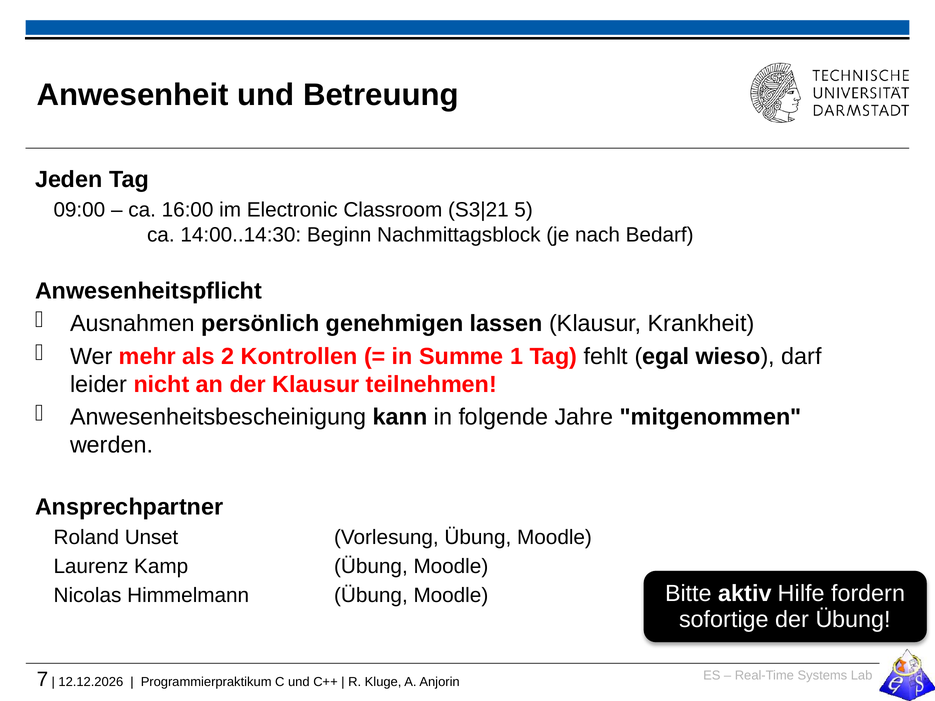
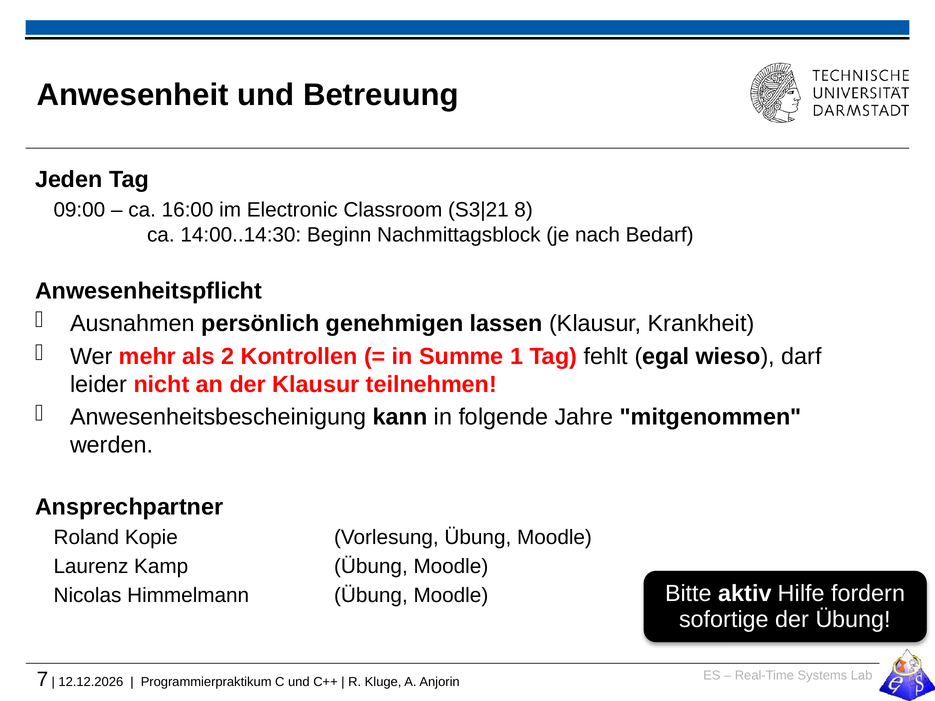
5: 5 -> 8 (524, 210)
Unset: Unset -> Kopie (151, 537)
